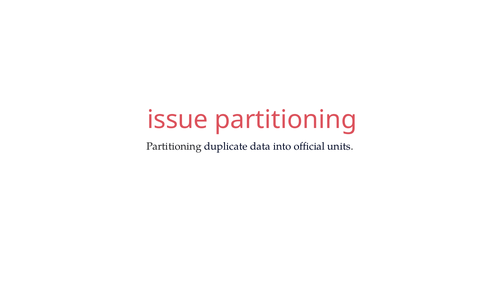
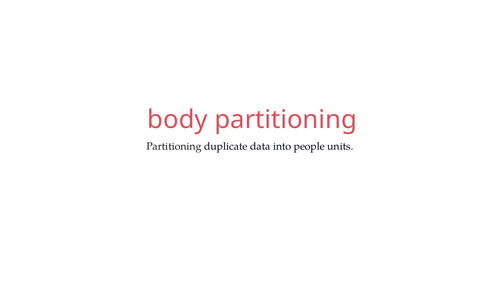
issue: issue -> body (177, 120)
official: official -> people (309, 147)
